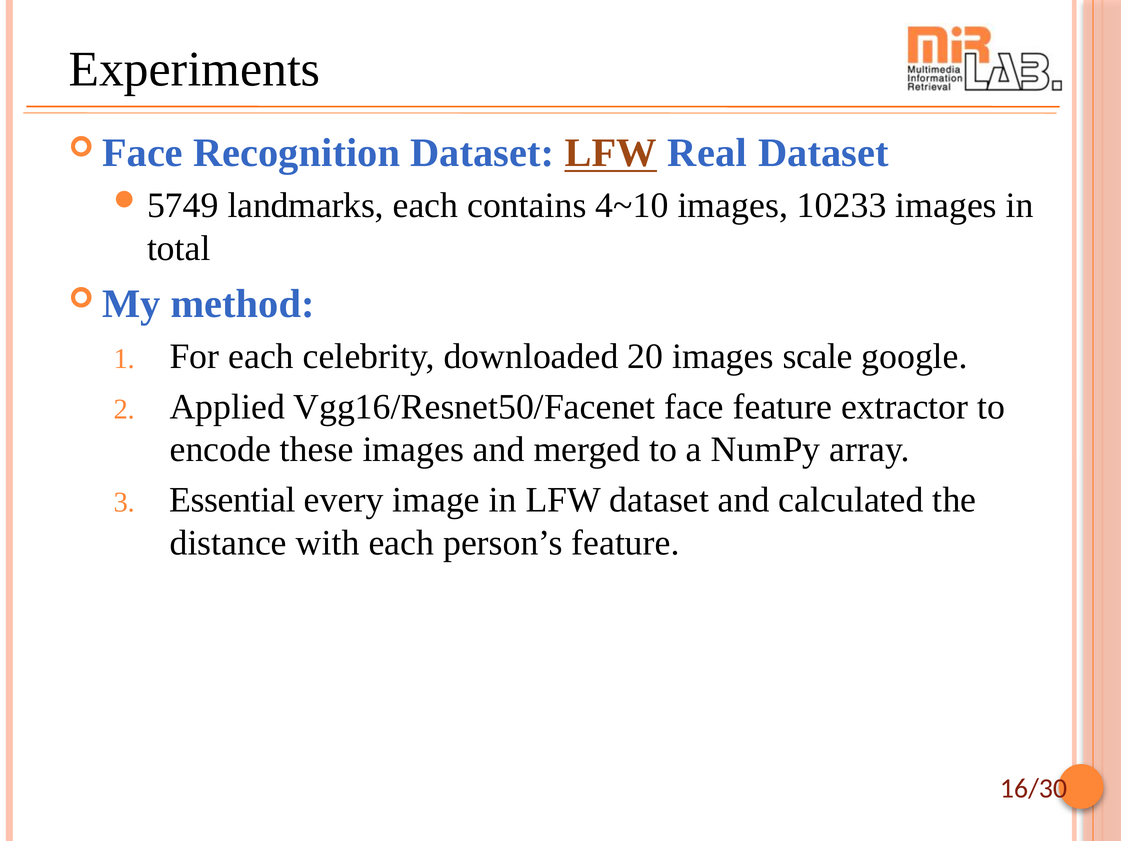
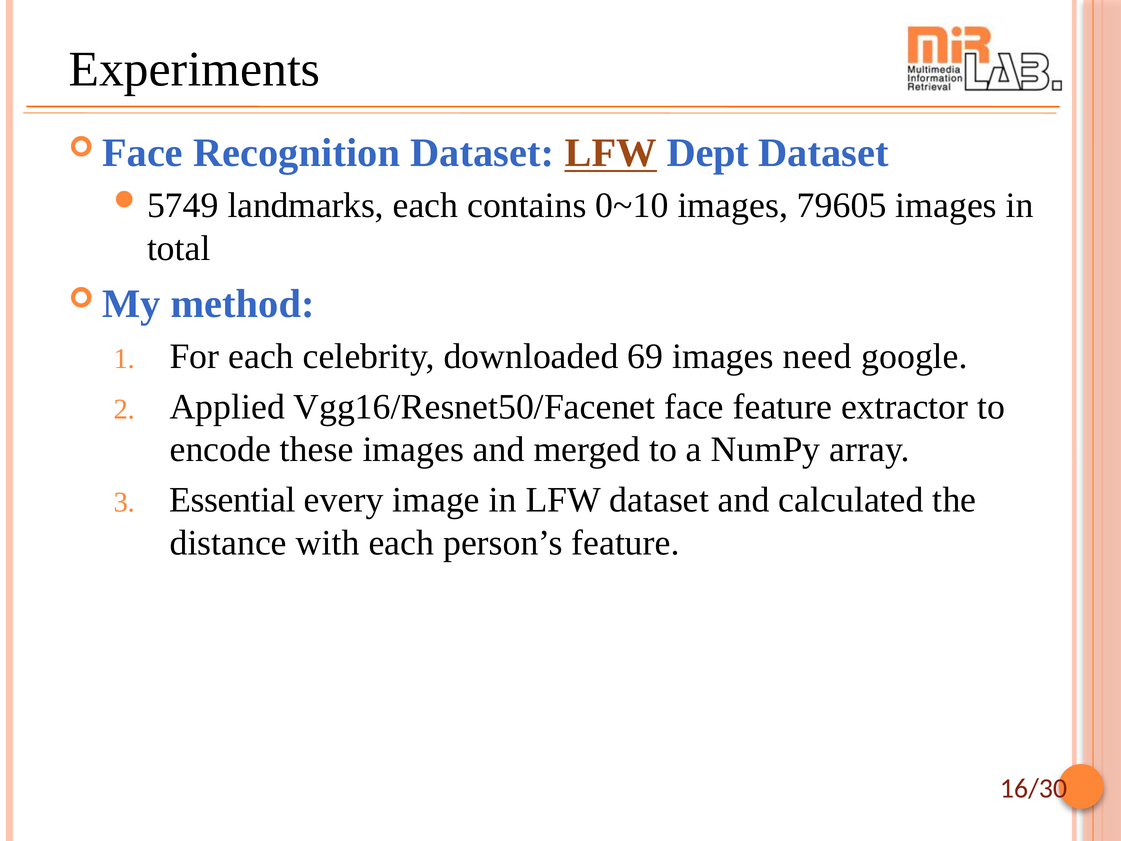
Real: Real -> Dept (708, 153)
4~10: 4~10 -> 0~10 (632, 206)
10233: 10233 -> 79605 (842, 206)
20: 20 -> 69 (645, 356)
scale: scale -> need (817, 356)
